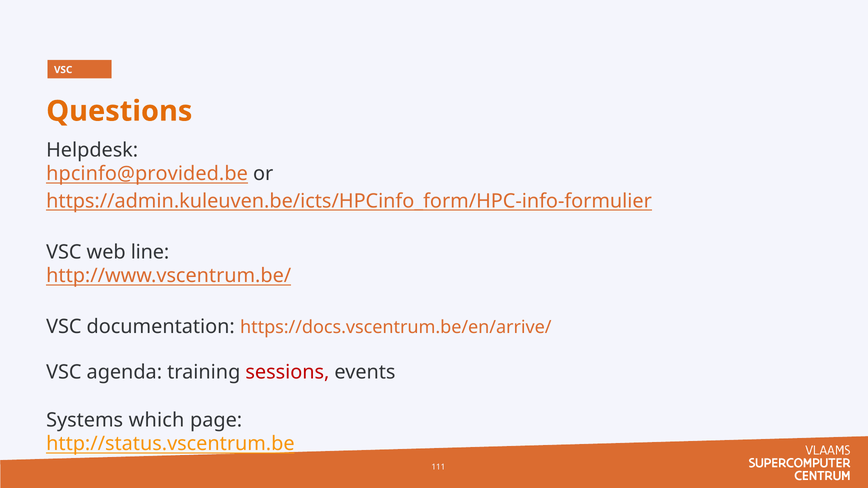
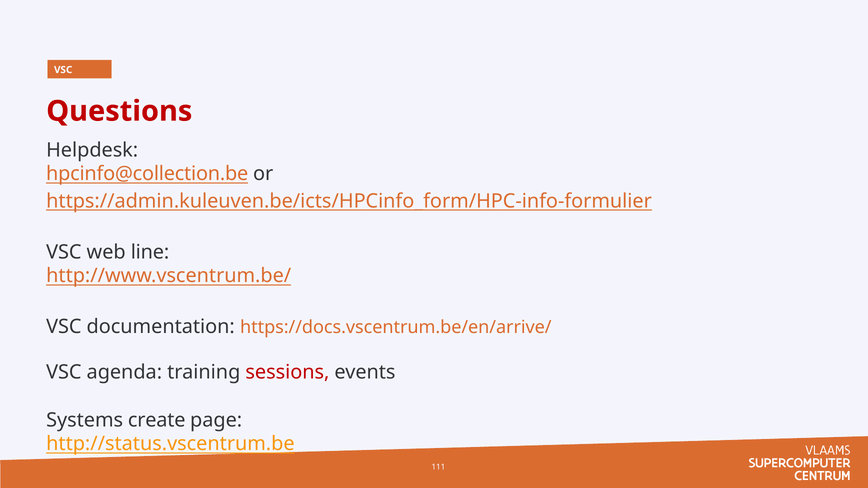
Questions colour: orange -> red (119, 111)
hpcinfo@provided.be: hpcinfo@provided.be -> hpcinfo@collection.be (147, 174)
which: which -> create (157, 420)
